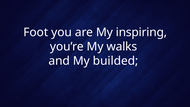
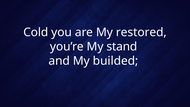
Foot: Foot -> Cold (36, 32)
inspiring: inspiring -> restored (141, 32)
walks: walks -> stand (122, 47)
